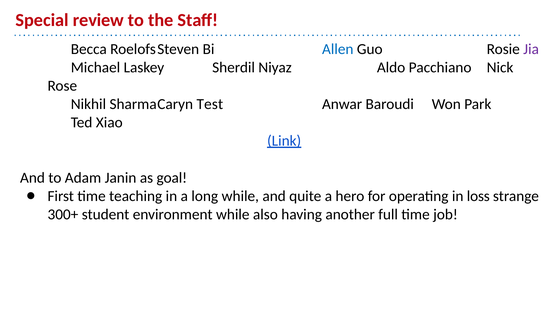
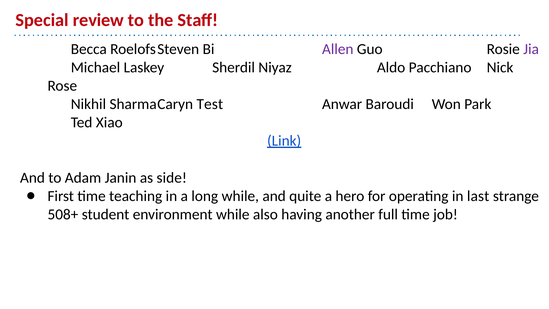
Allen colour: blue -> purple (338, 49)
goal: goal -> side (172, 178)
loss: loss -> last (478, 196)
300+: 300+ -> 508+ (63, 214)
